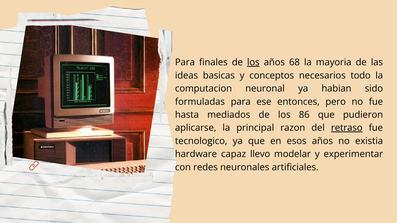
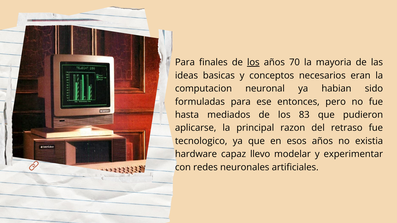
68: 68 -> 70 (294, 62)
todo: todo -> eran (361, 76)
86: 86 -> 83 (304, 115)
retraso underline: present -> none (347, 128)
